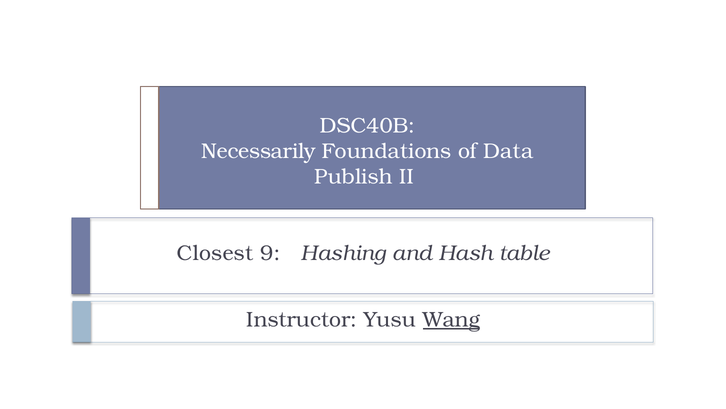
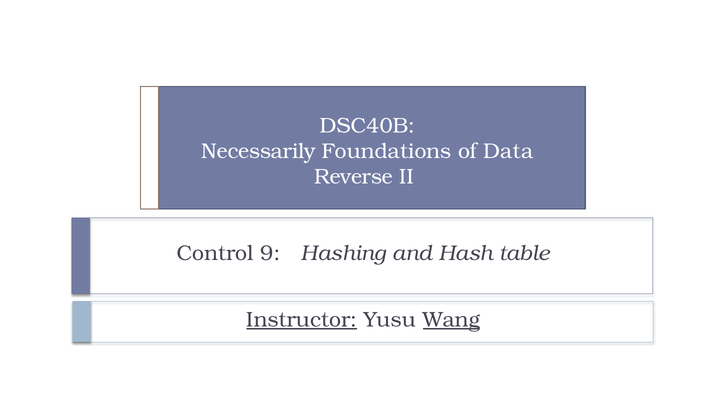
Publish: Publish -> Reverse (354, 176)
Closest: Closest -> Control (215, 253)
Instructor underline: none -> present (302, 319)
